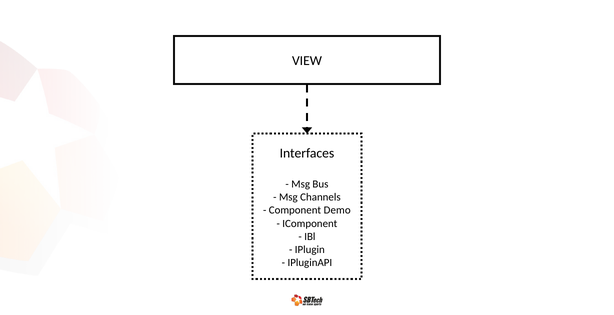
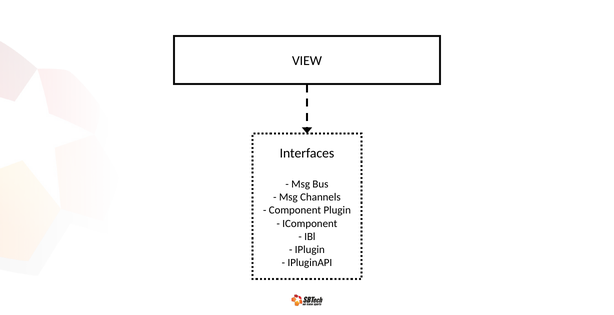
Demo: Demo -> Plugin (337, 210)
